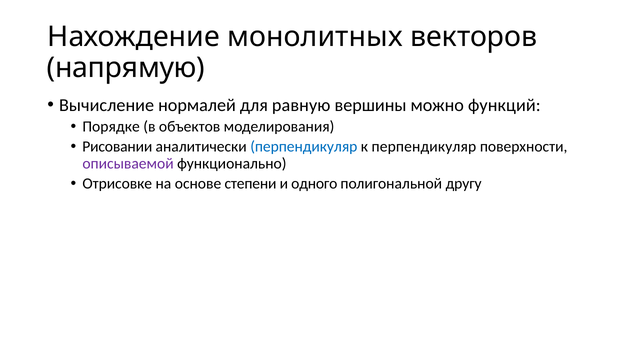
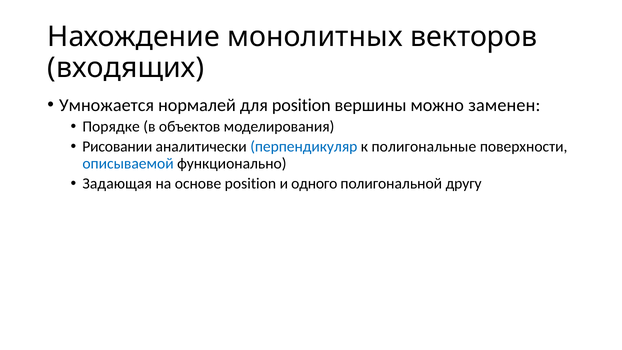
напрямую: напрямую -> входящих (126, 68)
Вычисление: Вычисление -> Умножается (107, 105)
для равную: равную -> position (301, 105)
функций: функций -> заменен (504, 105)
к перпендикуляр: перпендикуляр -> полигональные (424, 147)
описываемой colour: purple -> blue (128, 163)
Отрисовке: Отрисовке -> Задающая (117, 183)
основе степени: степени -> position (250, 183)
